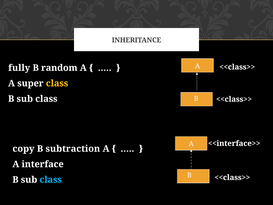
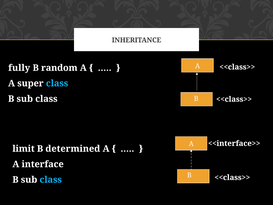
class colour: yellow -> light blue (57, 83)
copy: copy -> limit (24, 149)
subtraction: subtraction -> determined (73, 149)
